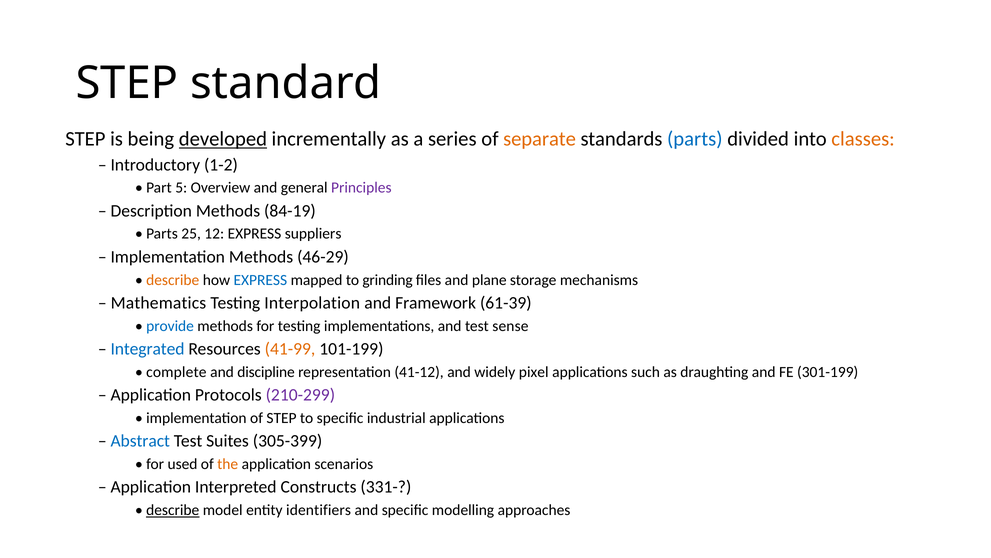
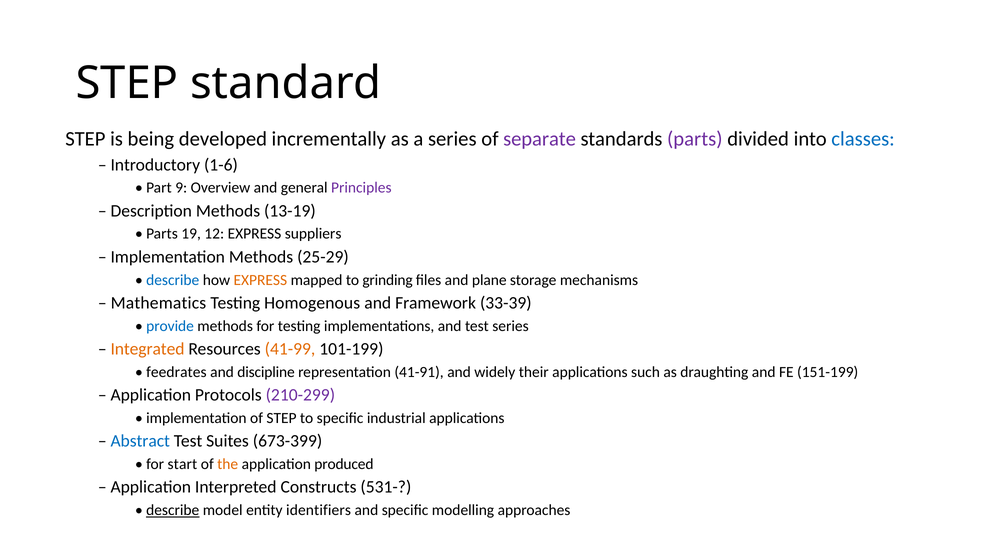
developed underline: present -> none (223, 139)
separate colour: orange -> purple (540, 139)
parts colour: blue -> purple (695, 139)
classes colour: orange -> blue (863, 139)
1-2: 1-2 -> 1-6 (221, 165)
5: 5 -> 9 (181, 188)
84-19: 84-19 -> 13-19 (290, 211)
25: 25 -> 19 (191, 234)
46-29: 46-29 -> 25-29 (323, 257)
describe colour: orange -> blue (173, 280)
EXPRESS colour: blue -> orange (260, 280)
Interpolation: Interpolation -> Homogenous (312, 303)
61-39: 61-39 -> 33-39 (506, 303)
test sense: sense -> series (510, 326)
Integrated colour: blue -> orange (148, 349)
complete: complete -> feedrates (176, 372)
41-12: 41-12 -> 41-91 (419, 372)
pixel: pixel -> their (534, 372)
301-199: 301-199 -> 151-199 (828, 372)
305-399: 305-399 -> 673-399 (288, 441)
used: used -> start (182, 464)
scenarios: scenarios -> produced (344, 464)
331-: 331- -> 531- (386, 487)
